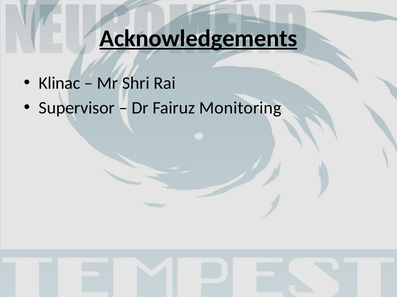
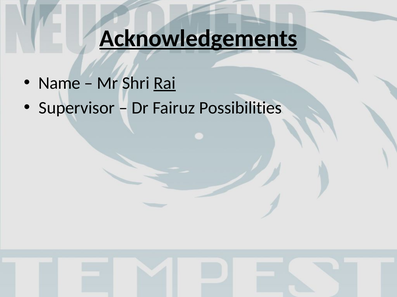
Klinac: Klinac -> Name (59, 83)
Rai underline: none -> present (165, 83)
Monitoring: Monitoring -> Possibilities (240, 108)
